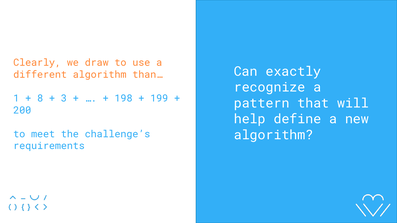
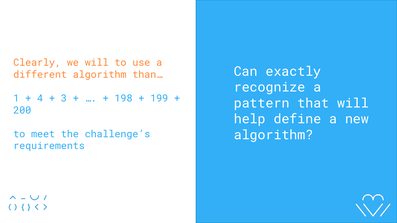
we draw: draw -> will (97, 63)
8: 8 -> 4 (40, 98)
